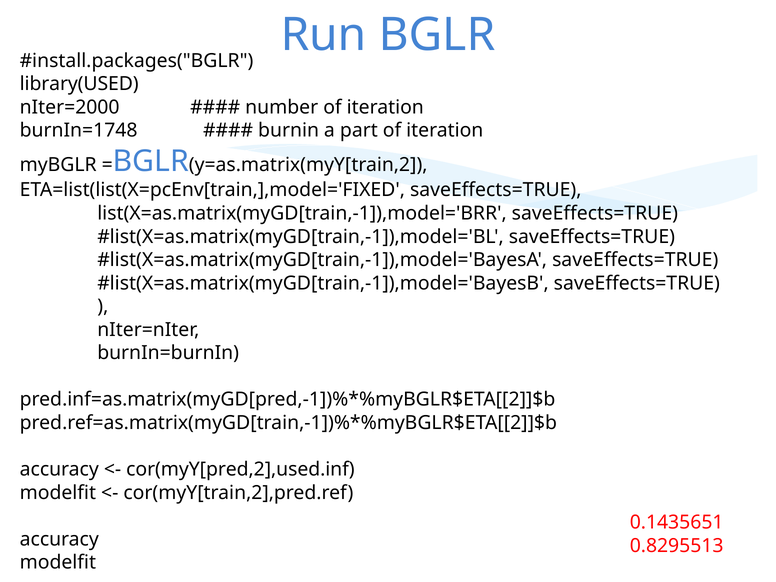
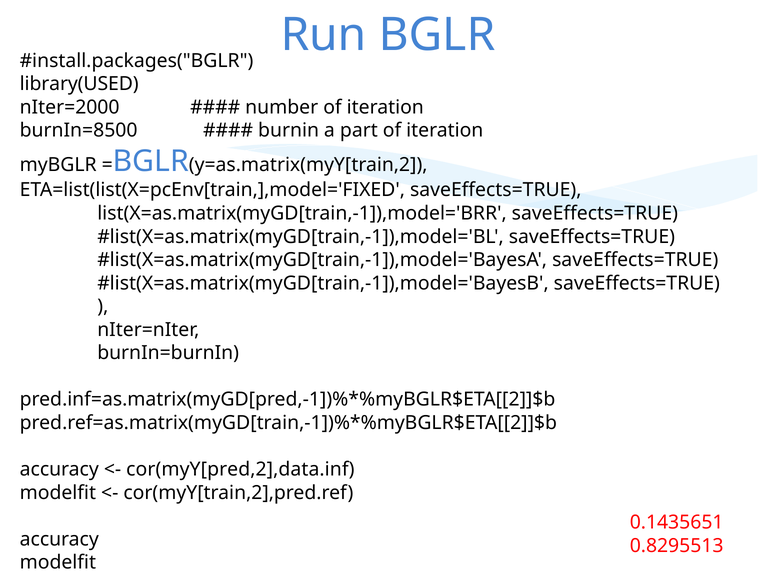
burnIn=1748: burnIn=1748 -> burnIn=8500 (79, 131)
cor(myY[pred,2],used.inf: cor(myY[pred,2],used.inf -> cor(myY[pred,2],data.inf (240, 469)
